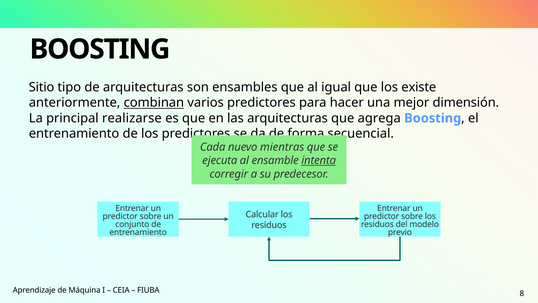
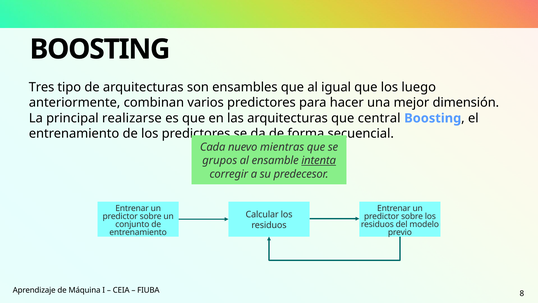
Sitio: Sitio -> Tres (42, 87)
existe: existe -> luego (419, 87)
combinan underline: present -> none (154, 103)
agrega: agrega -> central (379, 118)
ejecuta: ejecuta -> grupos (220, 160)
